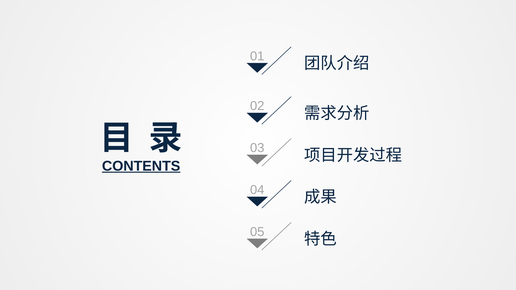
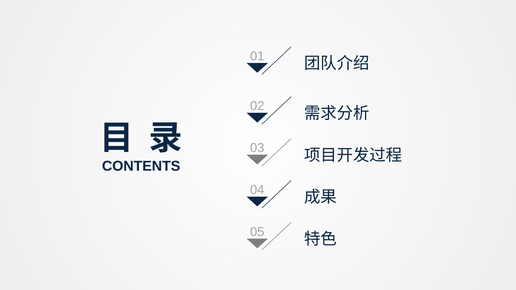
CONTENTS underline: present -> none (141, 166)
